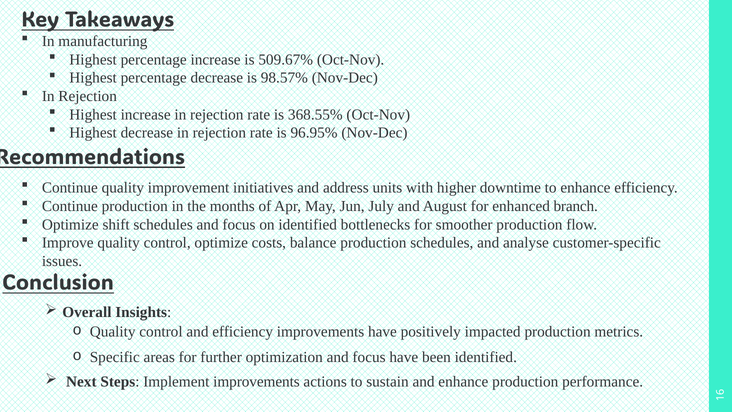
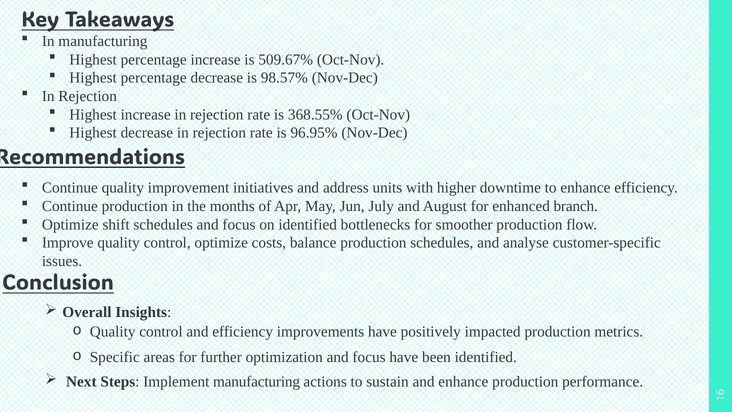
Implement improvements: improvements -> manufacturing (257, 381)
